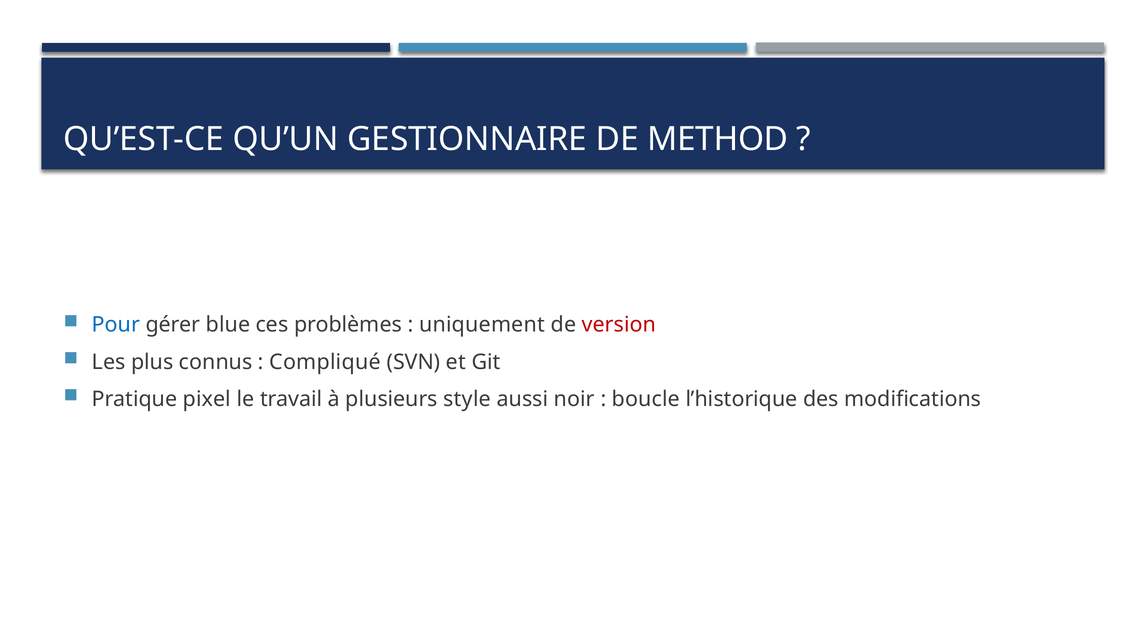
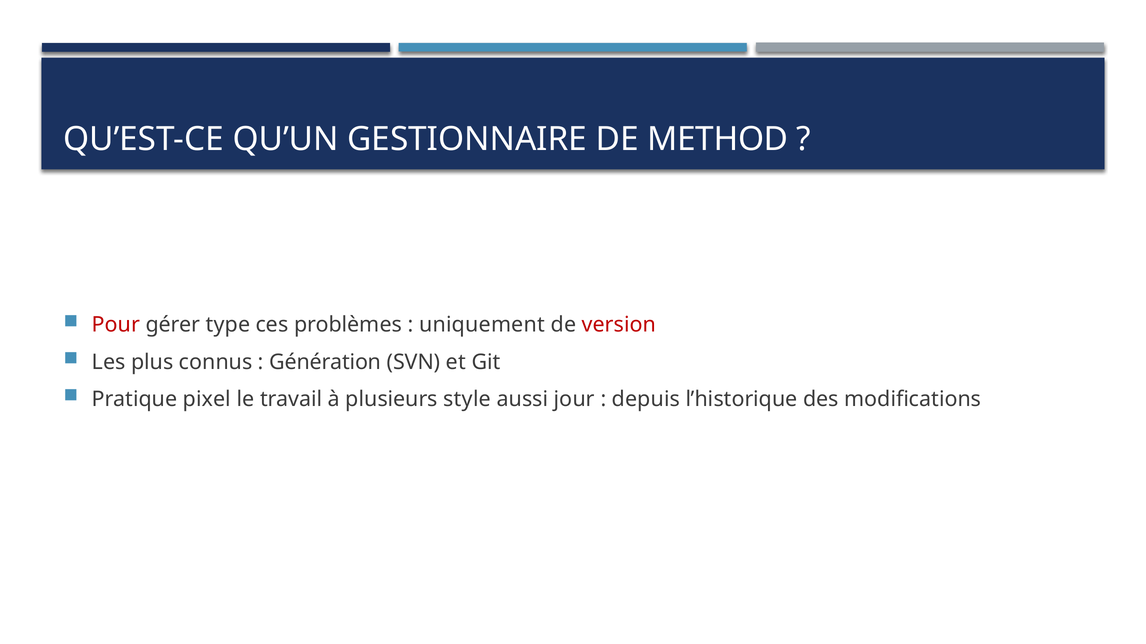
Pour colour: blue -> red (116, 325)
blue: blue -> type (228, 325)
Compliqué: Compliqué -> Génération (325, 362)
noir: noir -> jour (574, 400)
boucle: boucle -> depuis (646, 400)
